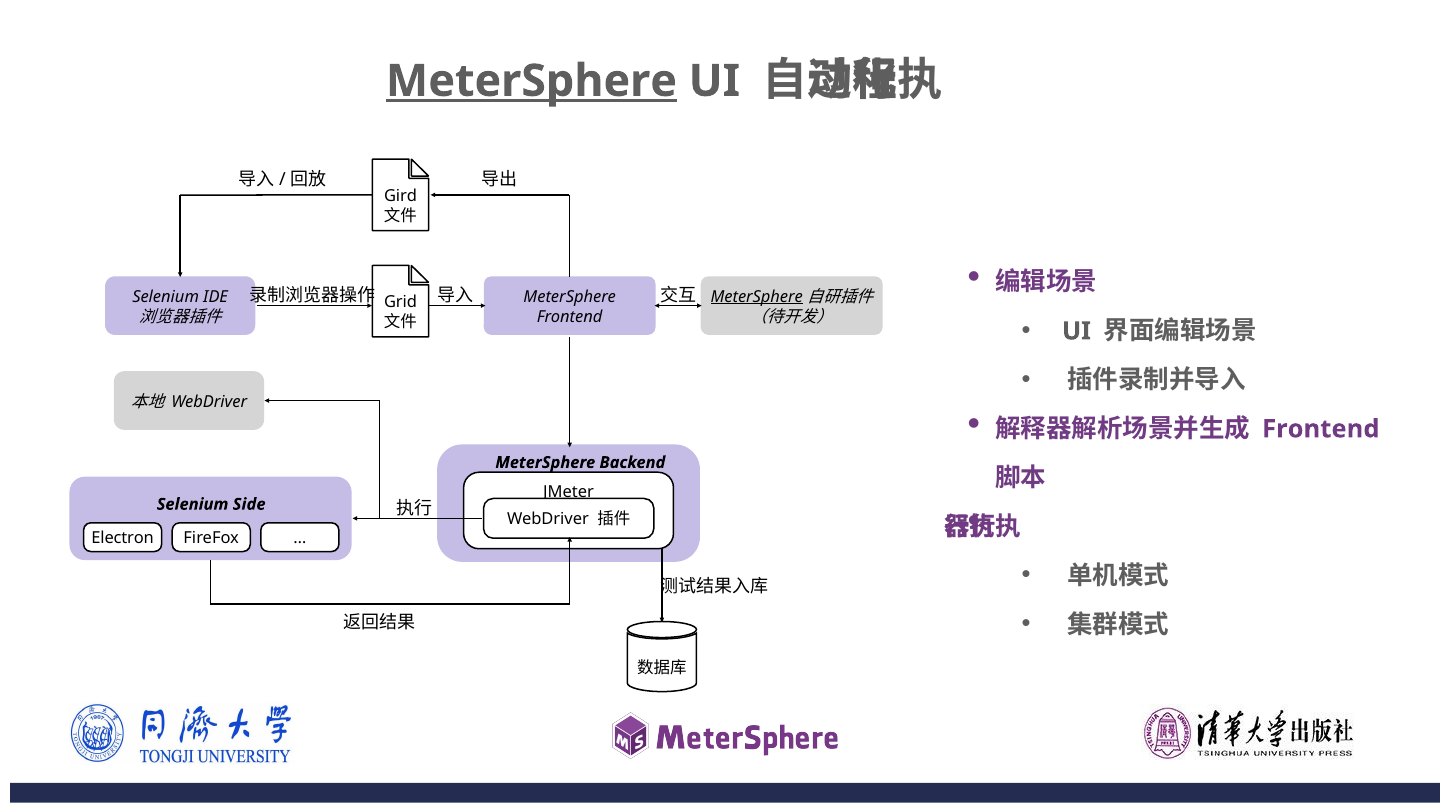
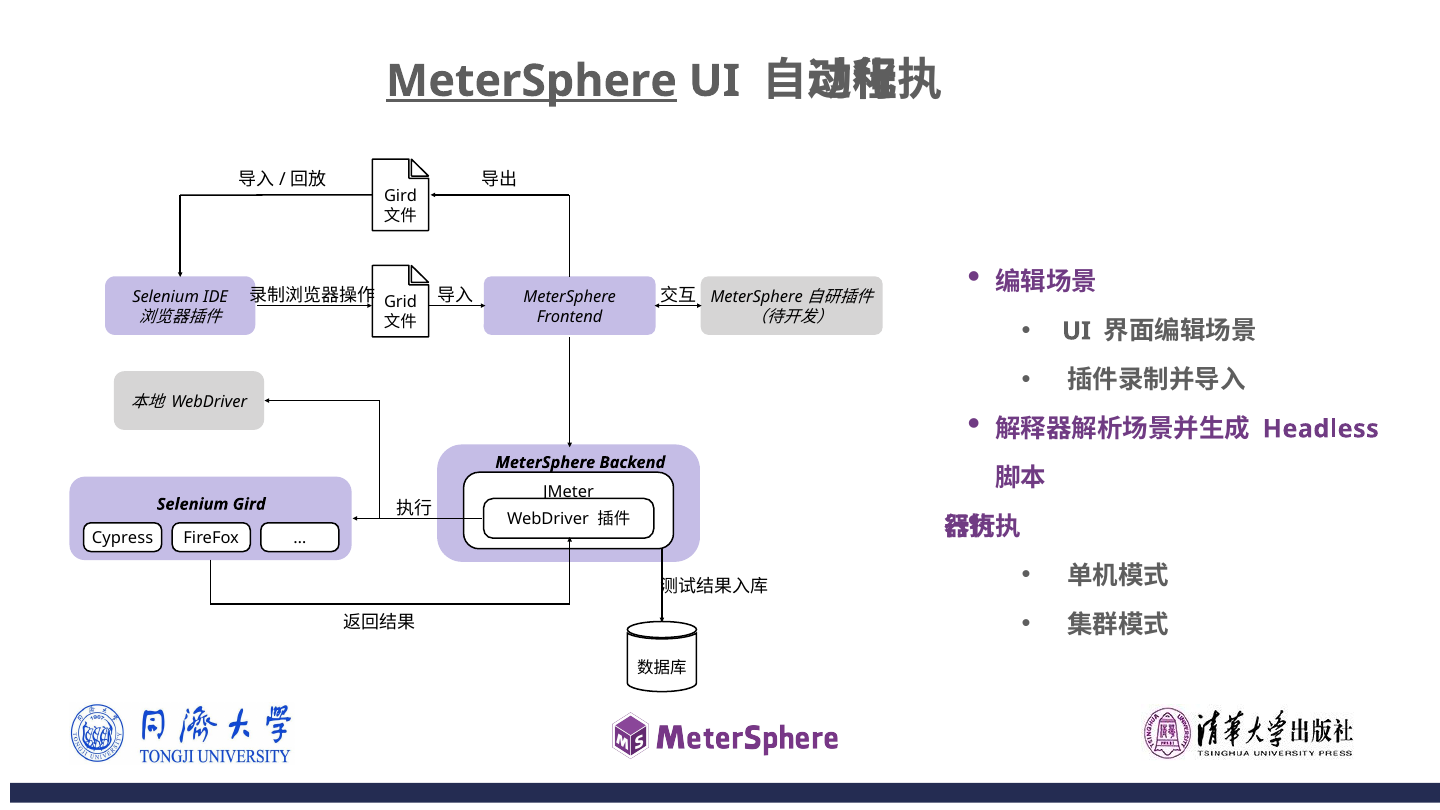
MeterSphere underline: present -> none (757, 297)
Frontend: Frontend -> Headless (1321, 429)
Selenium Side: Side -> Gird (249, 504)
Electron: Electron -> Cypress (123, 538)
